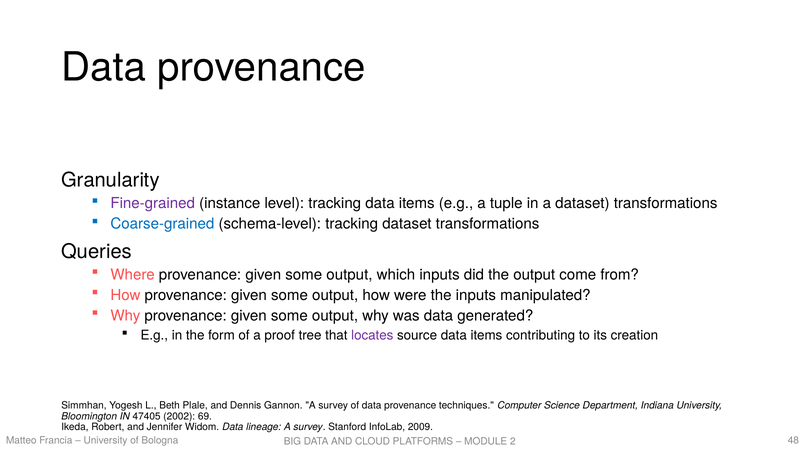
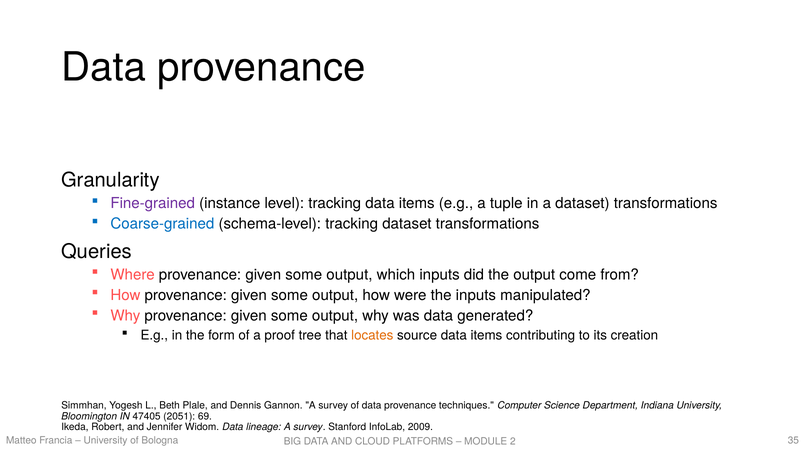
locates colour: purple -> orange (372, 335)
2002: 2002 -> 2051 (179, 416)
48: 48 -> 35 (793, 440)
